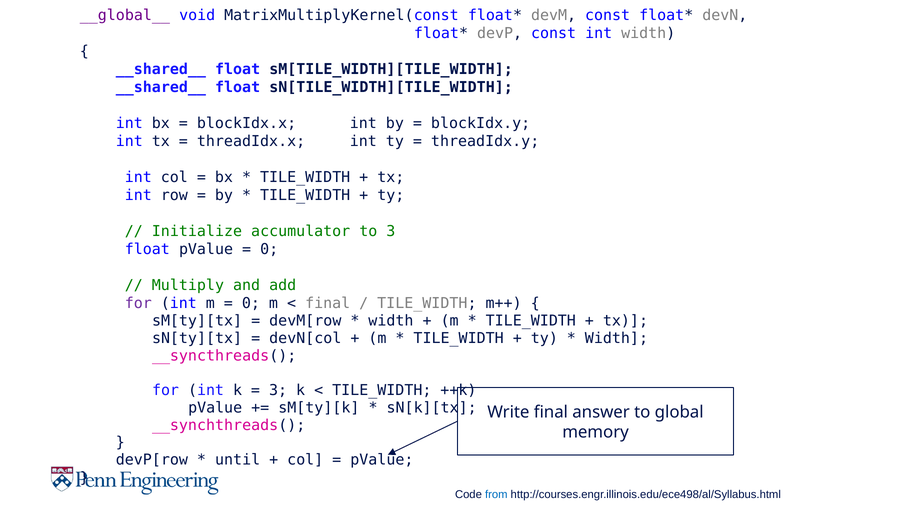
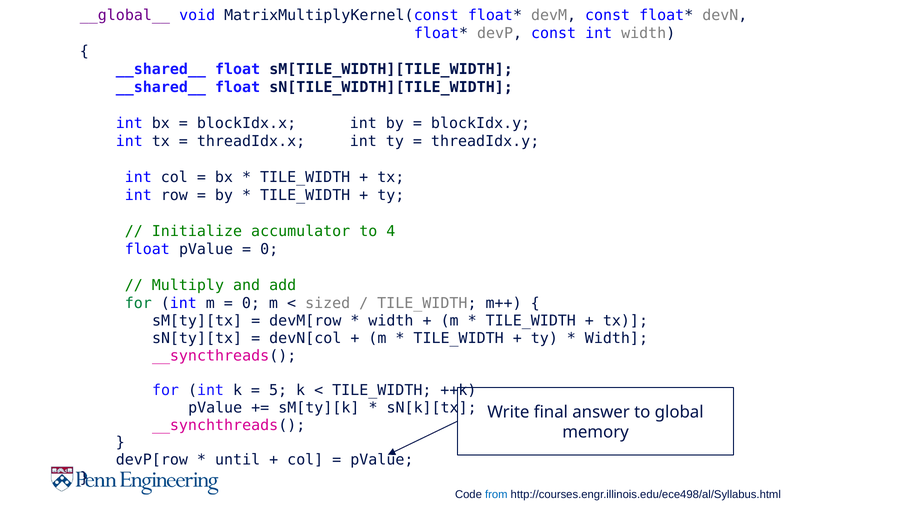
to 3: 3 -> 4 (391, 231)
for colour: purple -> green (138, 303)
final: final -> sized (328, 303)
3: 3 -> 5 (278, 391)
